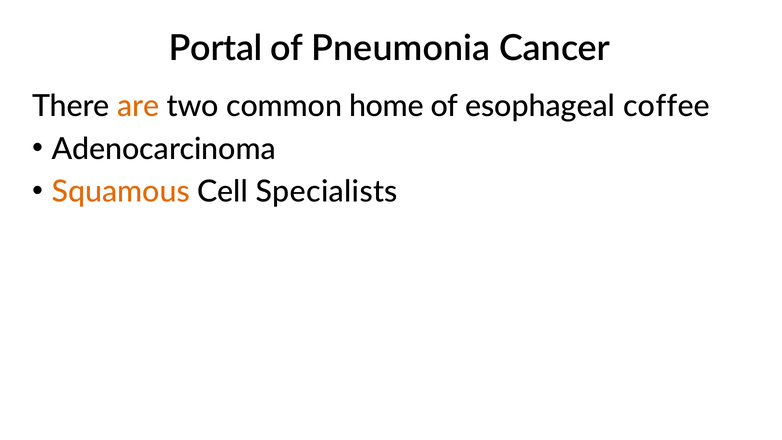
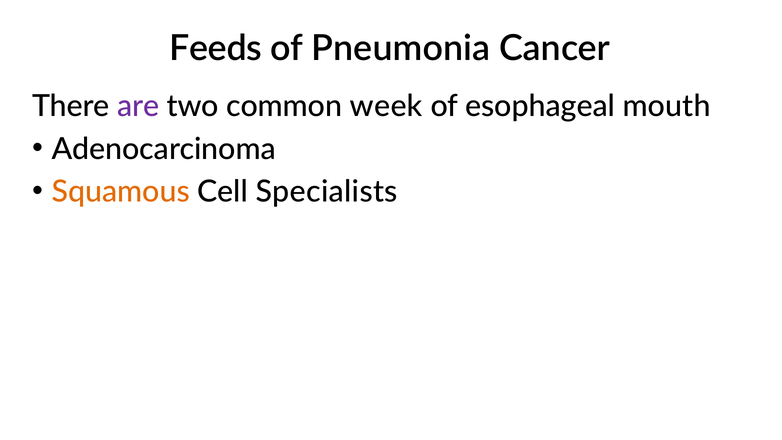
Portal: Portal -> Feeds (216, 48)
are colour: orange -> purple (138, 106)
home: home -> week (386, 106)
coffee: coffee -> mouth (667, 106)
